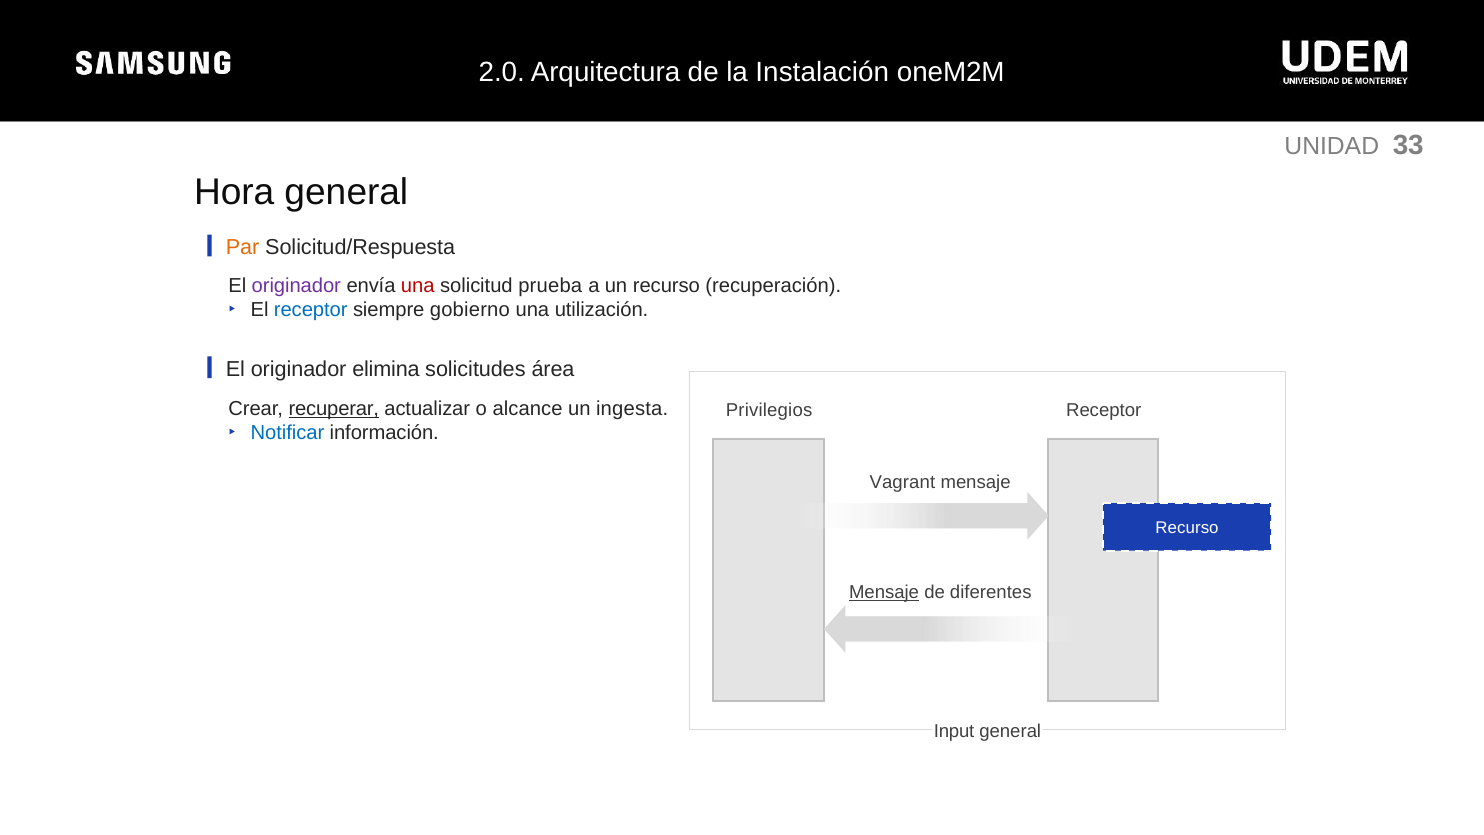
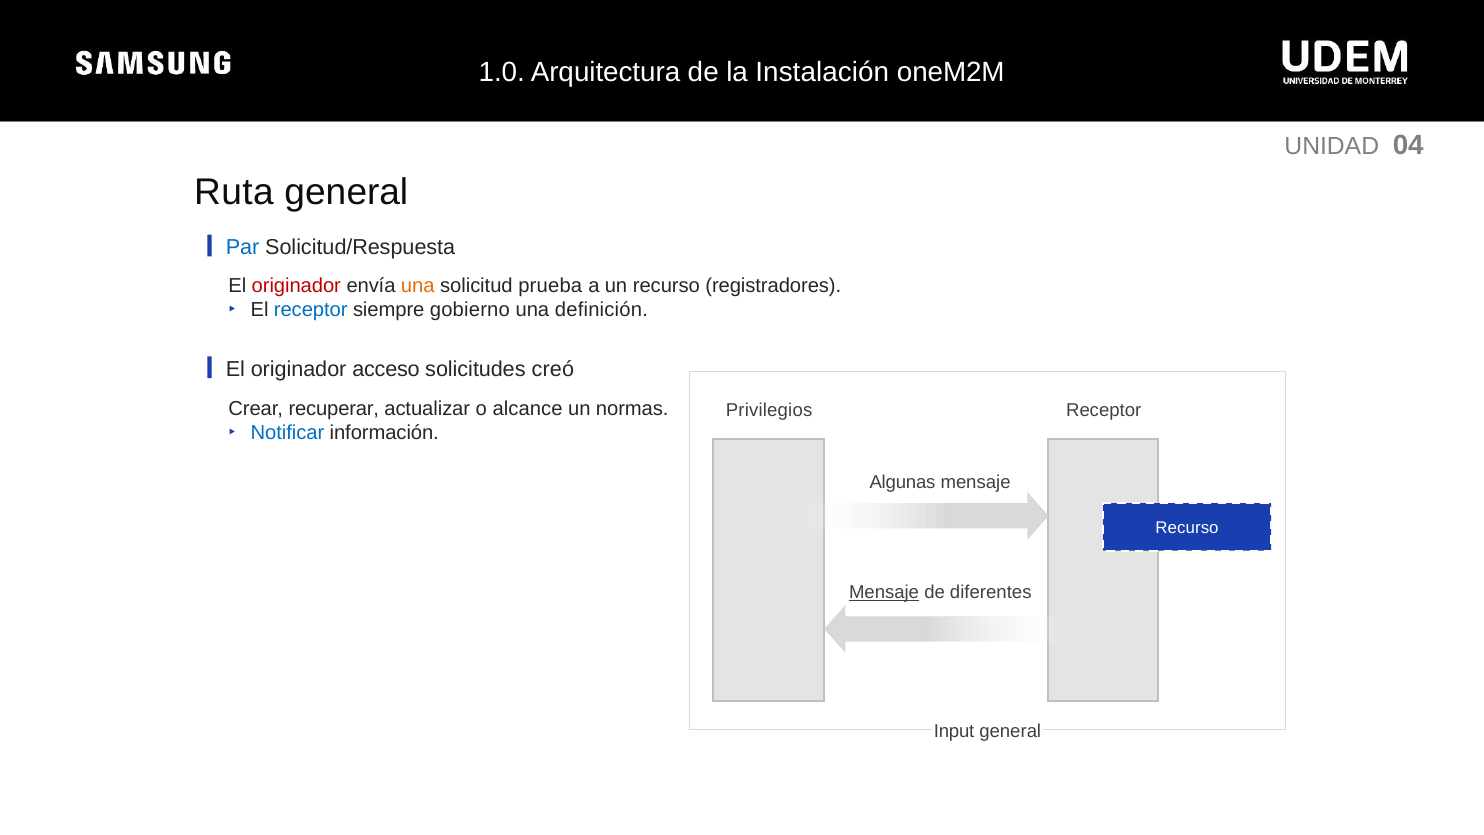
2.0: 2.0 -> 1.0 (502, 72)
33: 33 -> 04 (1408, 145)
Hora: Hora -> Ruta (234, 192)
Par colour: orange -> blue (243, 248)
originador colour: purple -> red (296, 286)
una colour: red -> orange (418, 286)
recuperación: recuperación -> registradores (773, 286)
utilización: utilización -> definición (601, 310)
elimina: elimina -> acceso (386, 369)
área: área -> creó (553, 369)
recuperar underline: present -> none (334, 408)
ingesta: ingesta -> normas (632, 408)
Vagrant: Vagrant -> Algunas (903, 483)
